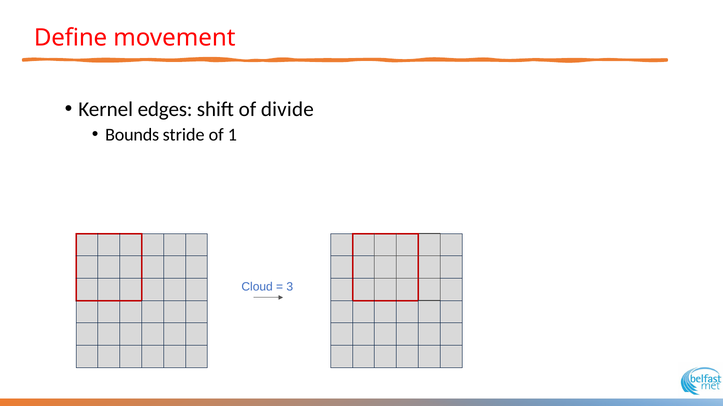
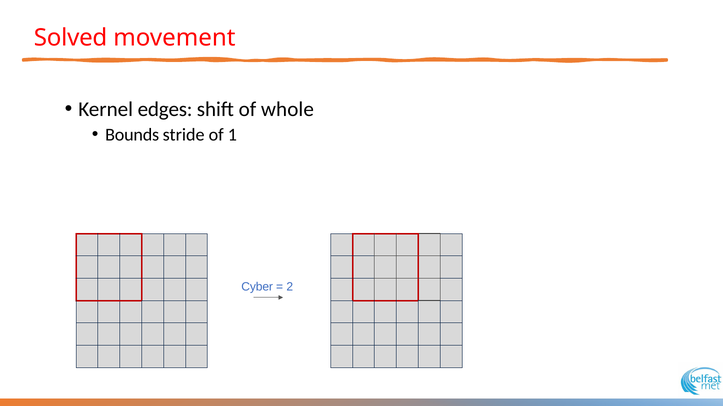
Define: Define -> Solved (71, 38)
divide: divide -> whole (287, 110)
Cloud: Cloud -> Cyber (257, 287)
3: 3 -> 2 (290, 287)
